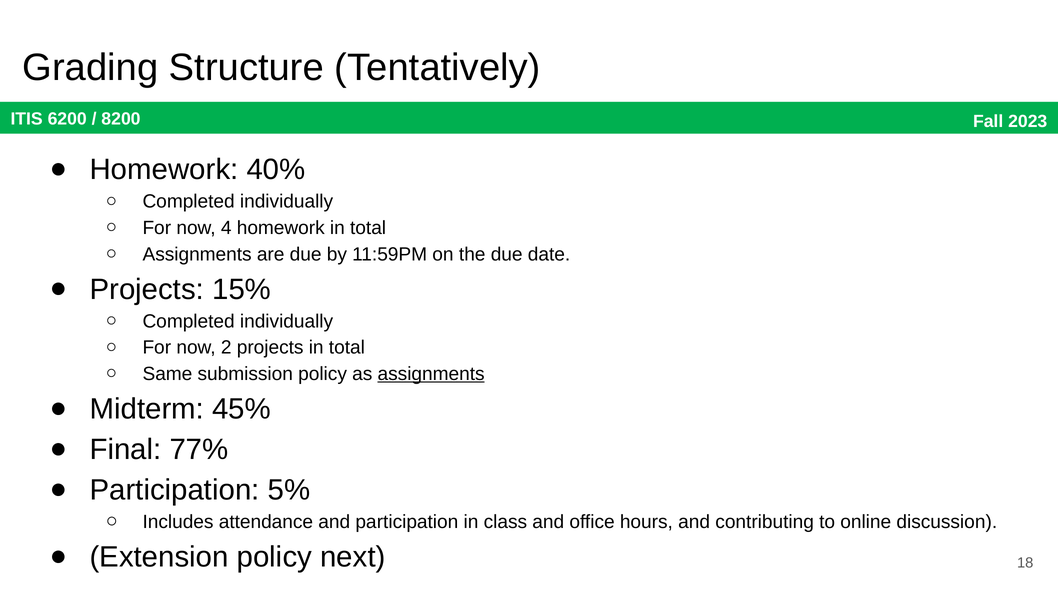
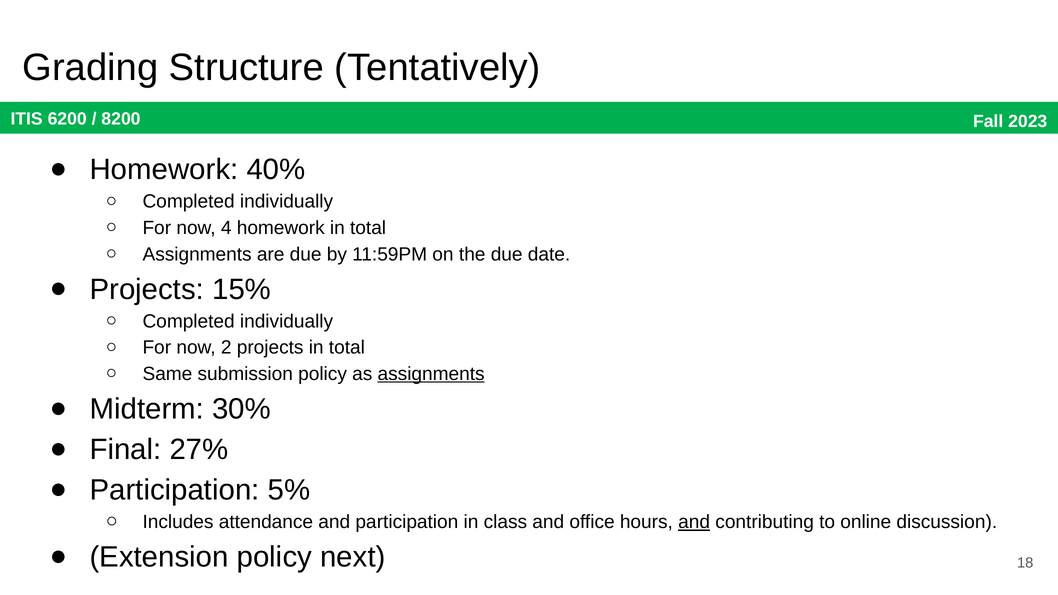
45%: 45% -> 30% (242, 409)
77%: 77% -> 27% (199, 450)
and underline: none -> present (694, 522)
